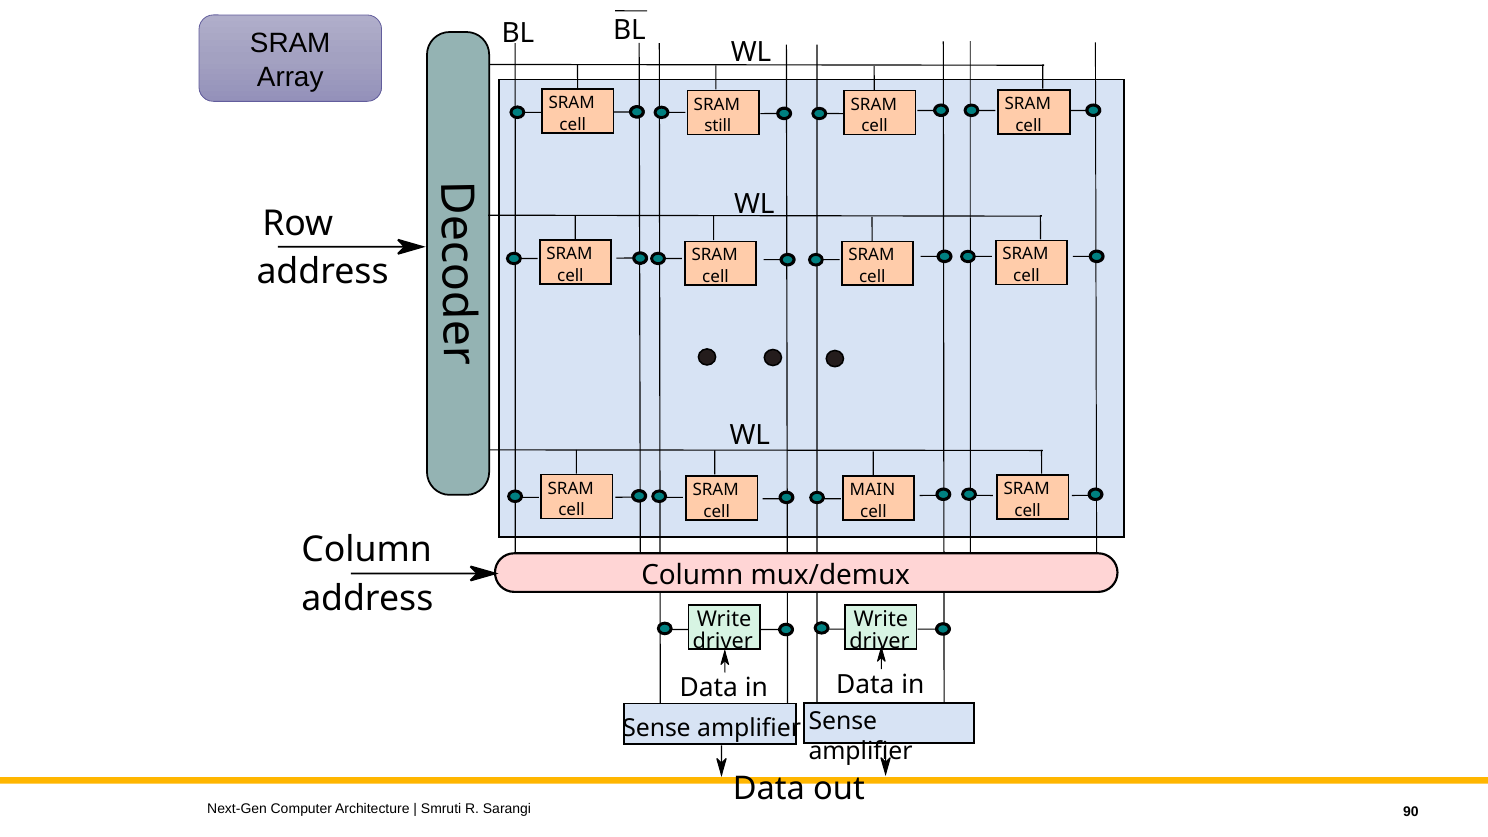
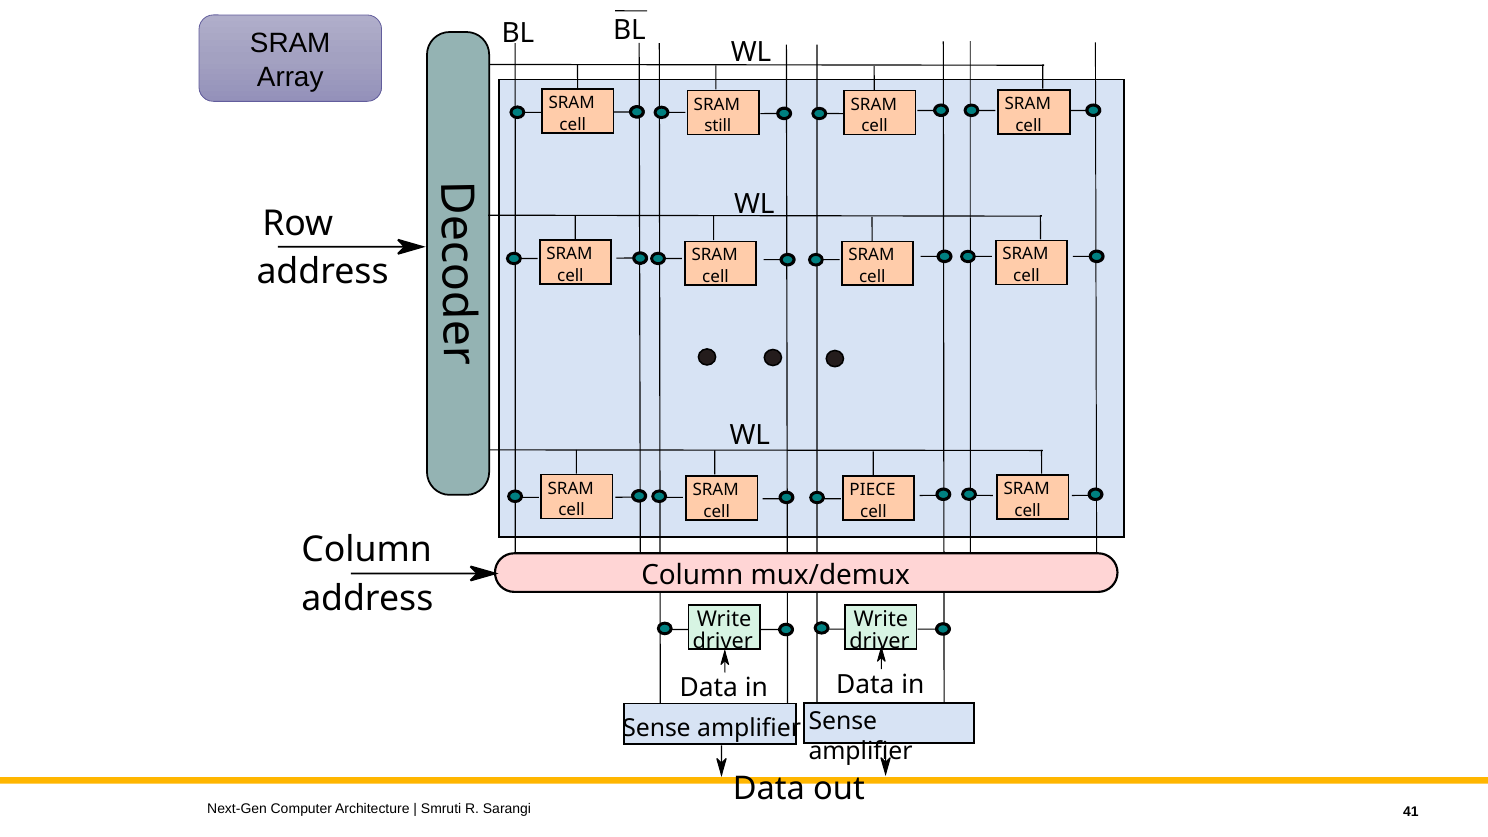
MAIN: MAIN -> PIECE (873, 490)
90: 90 -> 41 (1411, 812)
